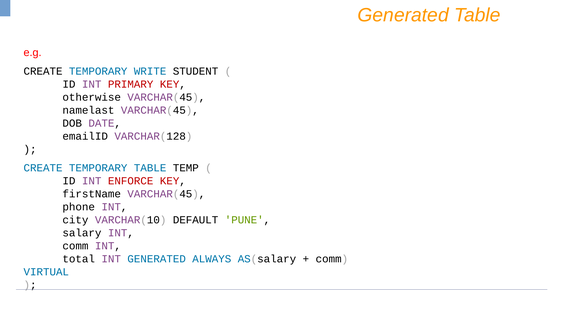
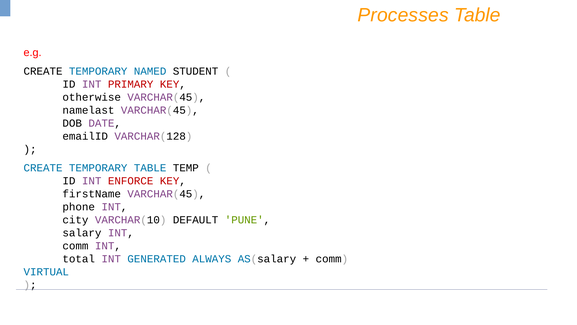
Generated: Generated -> Processes (403, 15)
WRITE: WRITE -> NAMED (150, 71)
